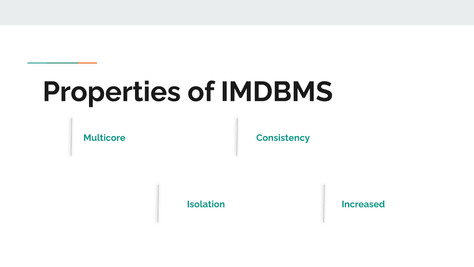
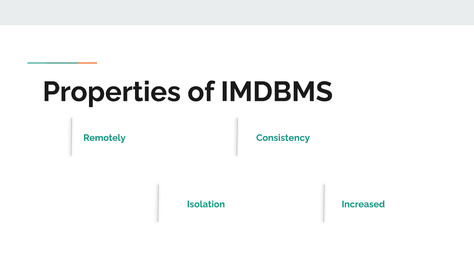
Multicore: Multicore -> Remotely (104, 138)
